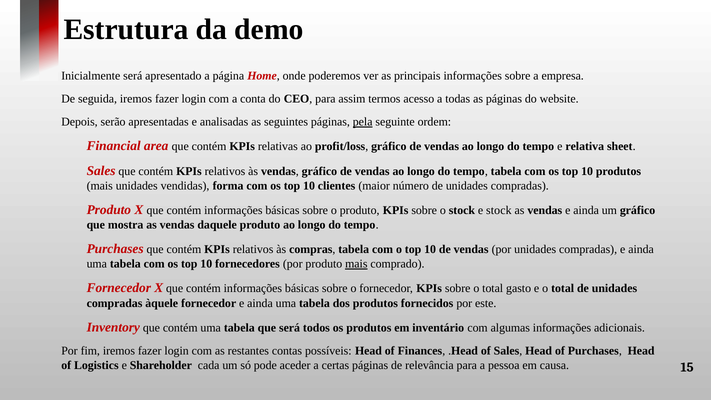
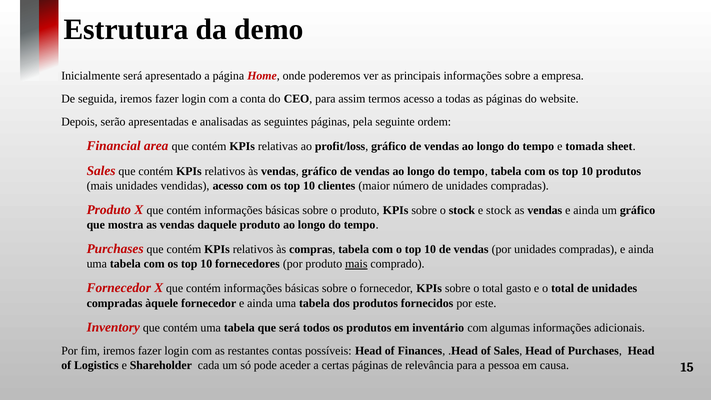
pela underline: present -> none (363, 122)
relativa: relativa -> tomada (585, 146)
vendidas forma: forma -> acesso (228, 186)
